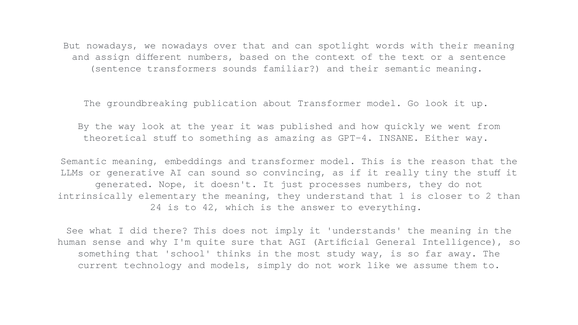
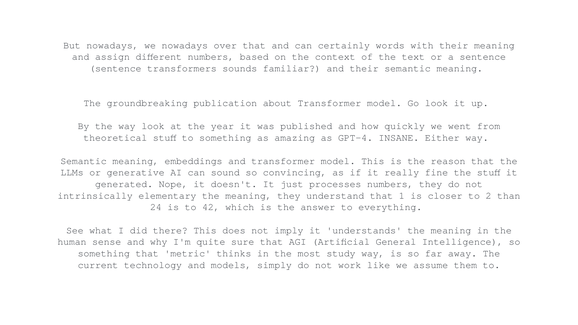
spotlight: spotlight -> certainly (344, 45)
tiny: tiny -> fine (436, 172)
school: school -> metric (188, 253)
